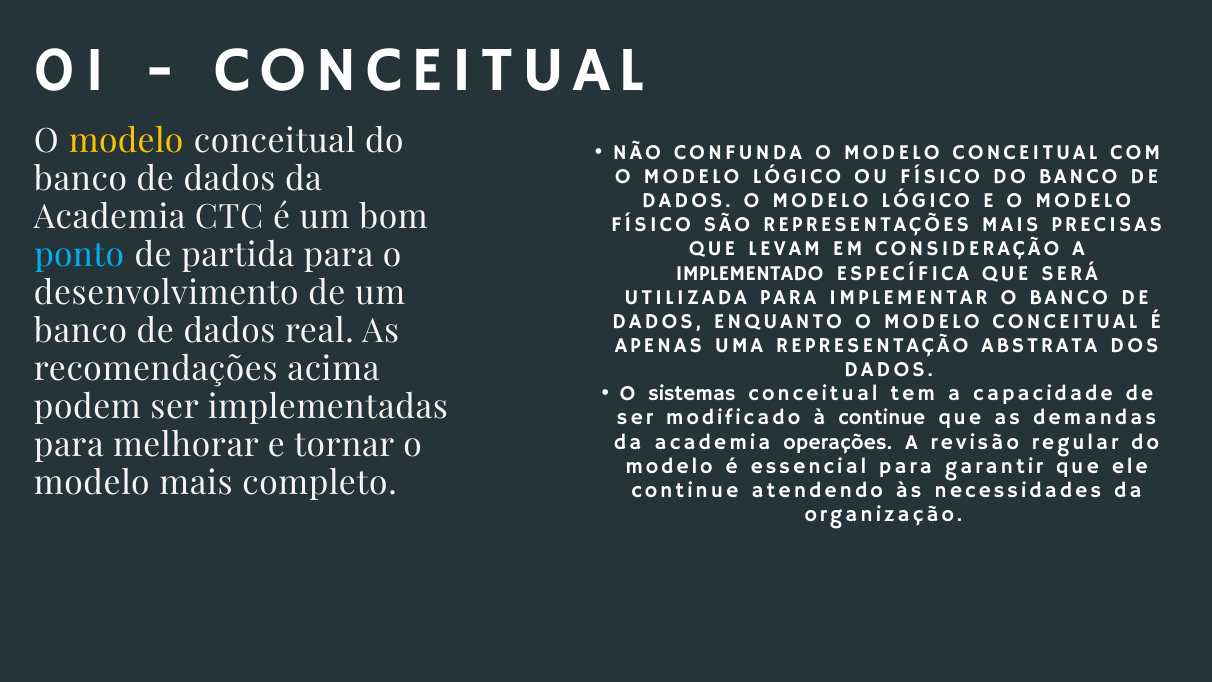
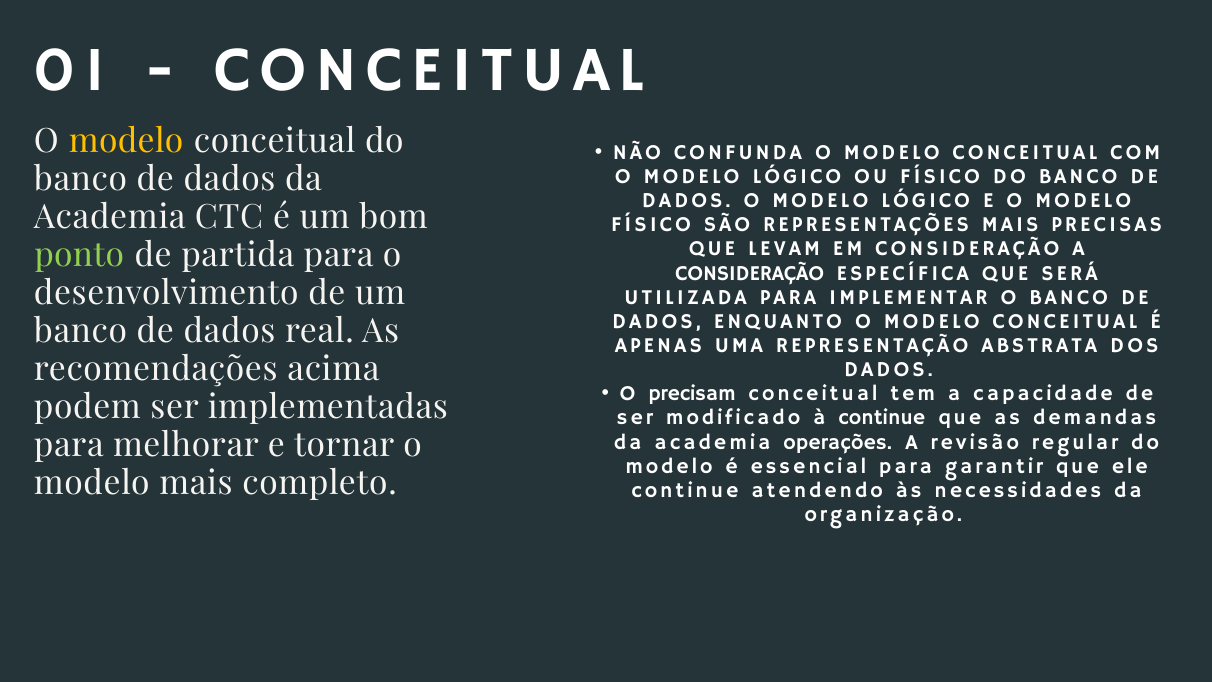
ponto colour: light blue -> light green (79, 256)
IMPLEMENTADO: IMPLEMENTADO -> CONSIDERAÇÃO (750, 273)
sistemas: sistemas -> precisam (692, 394)
